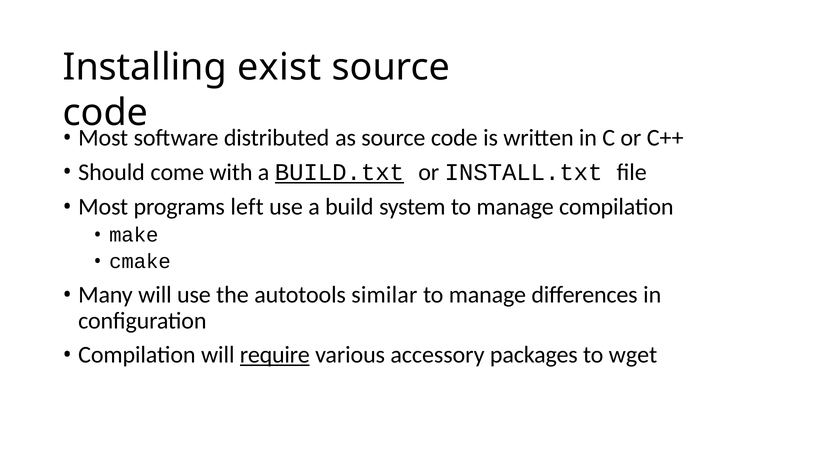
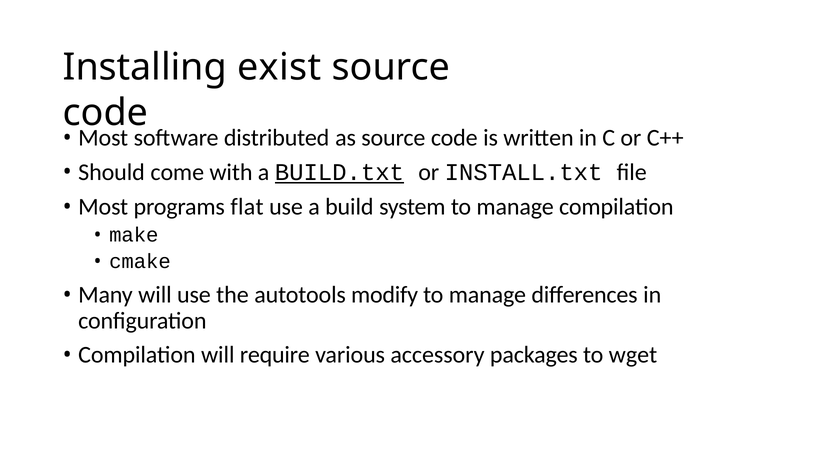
left: left -> flat (247, 207)
similar: similar -> modify (385, 295)
require underline: present -> none (275, 355)
